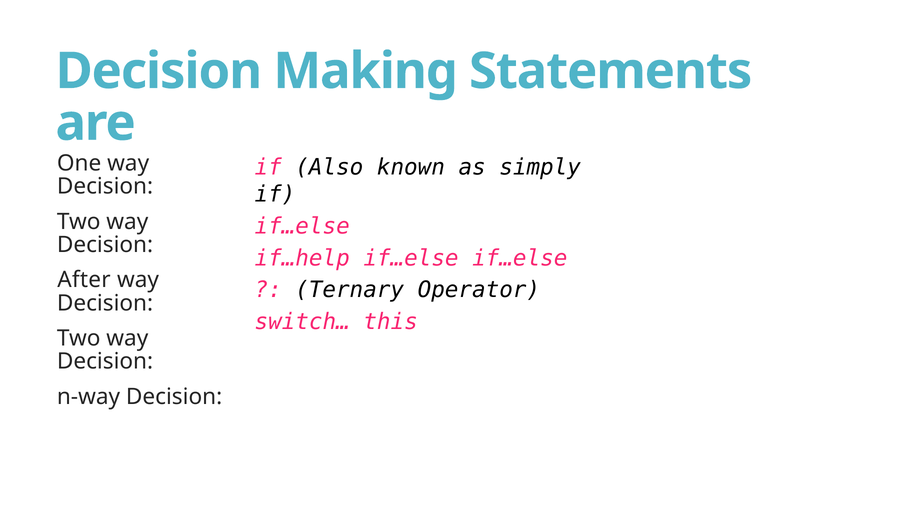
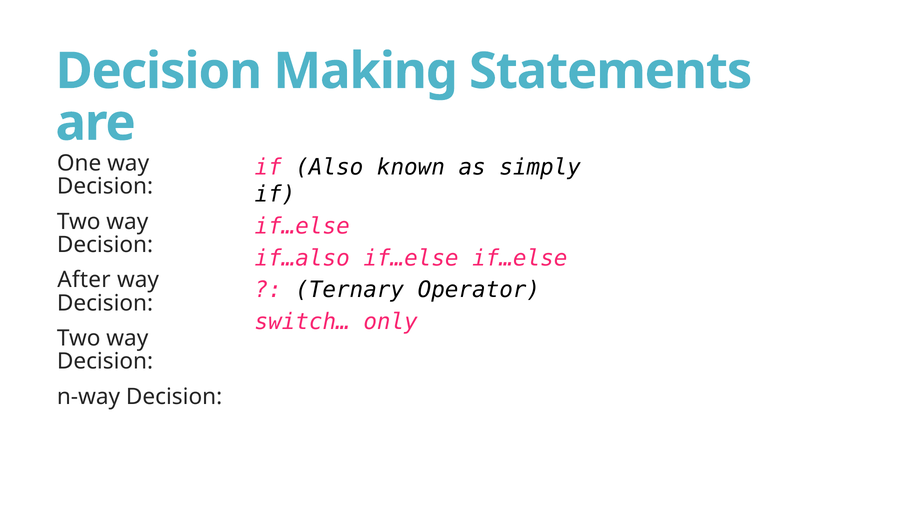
if…help: if…help -> if…also (302, 258)
this: this -> only (391, 322)
